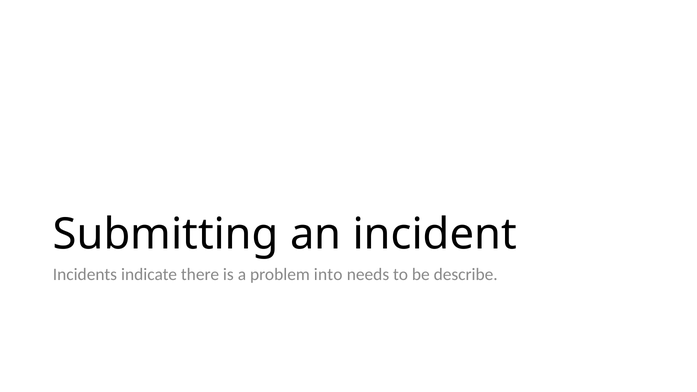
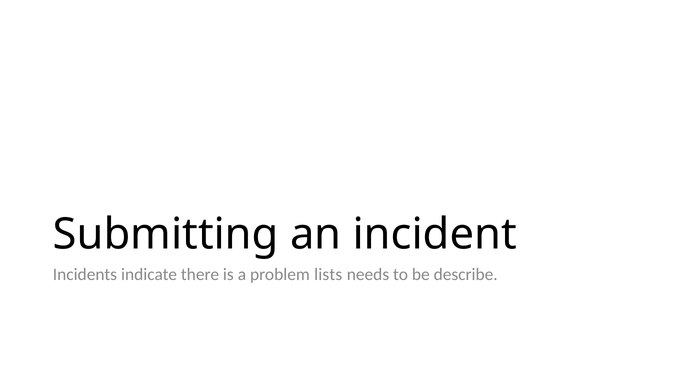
into: into -> lists (328, 274)
